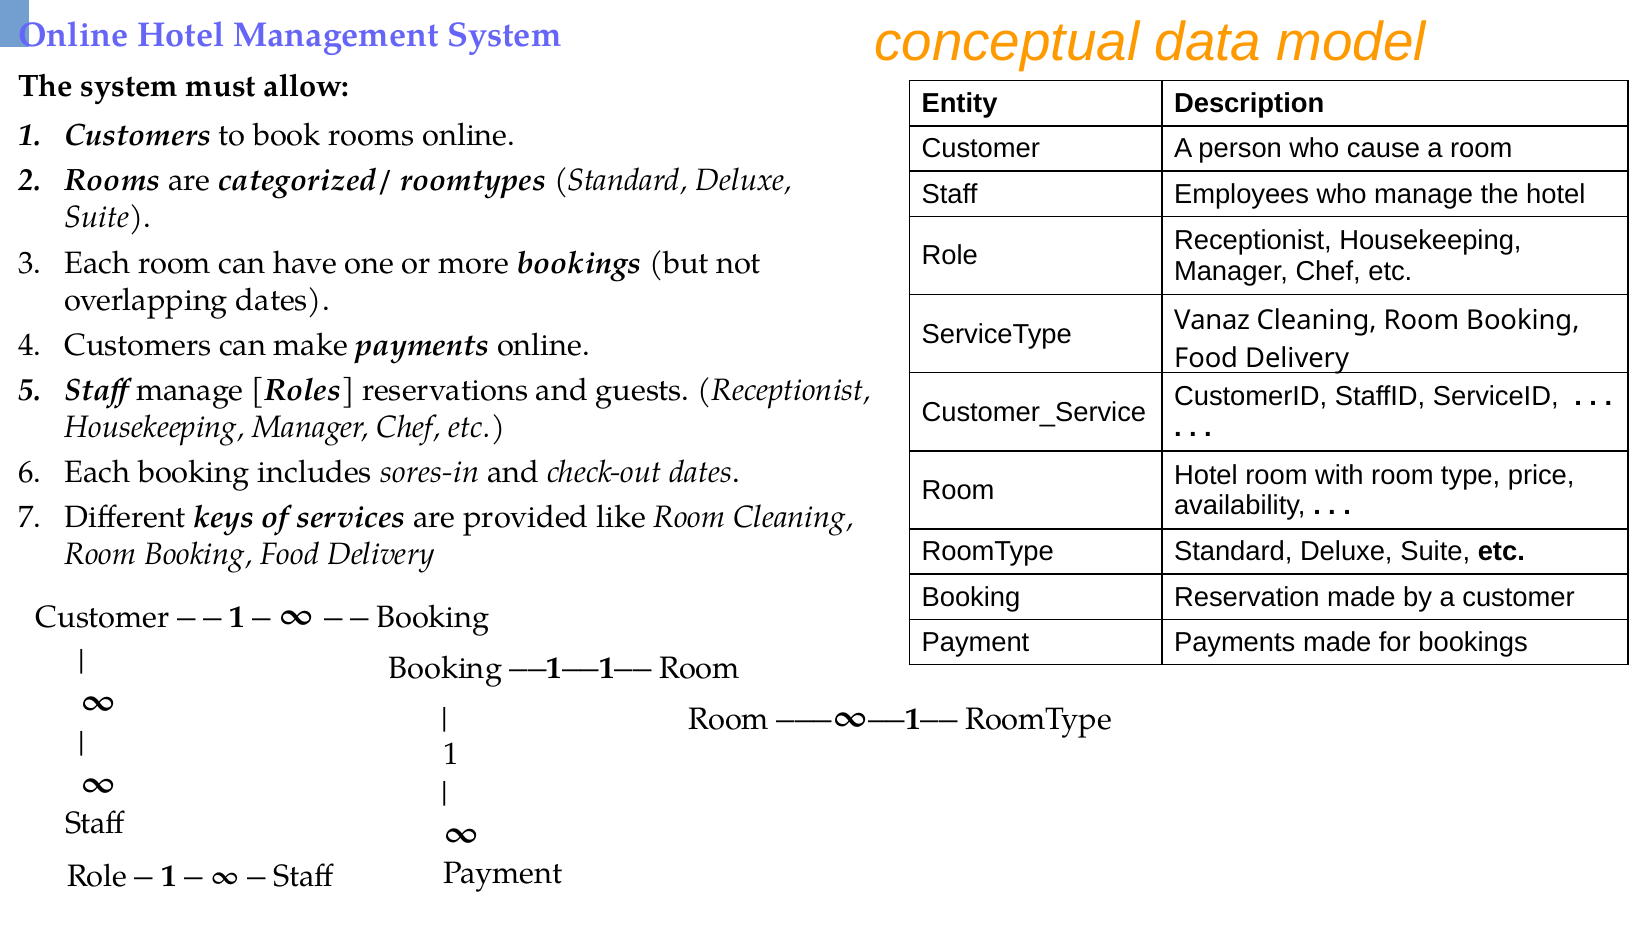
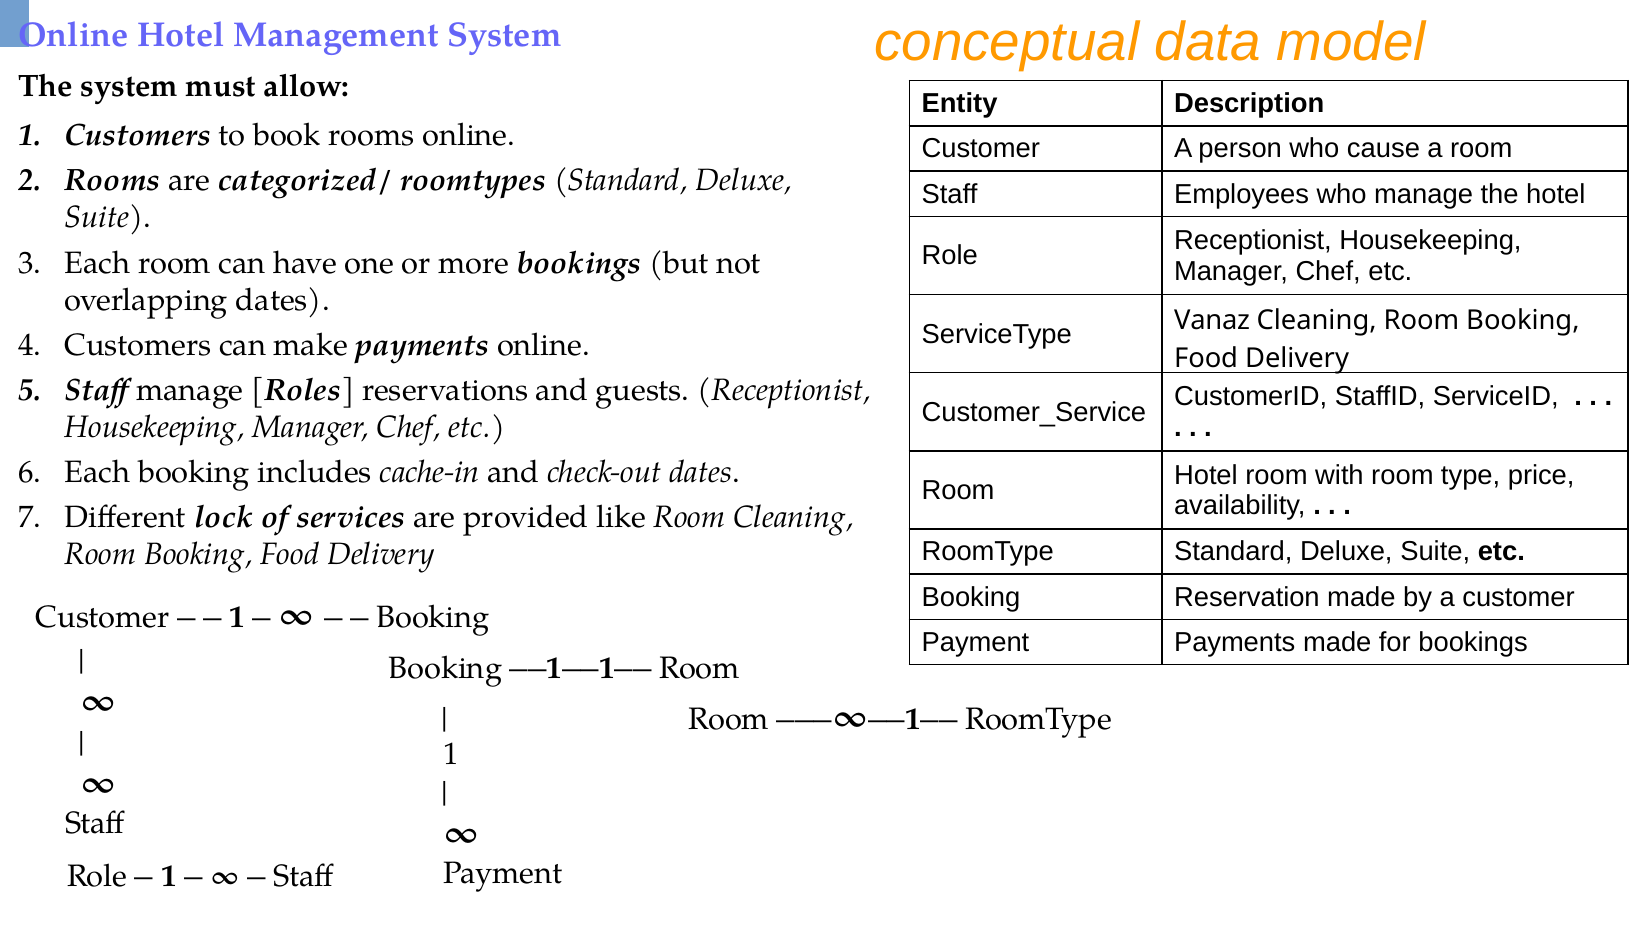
sores-in: sores-in -> cache-in (430, 472)
keys: keys -> lock (224, 518)
